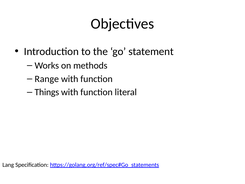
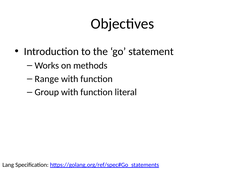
Things: Things -> Group (47, 92)
